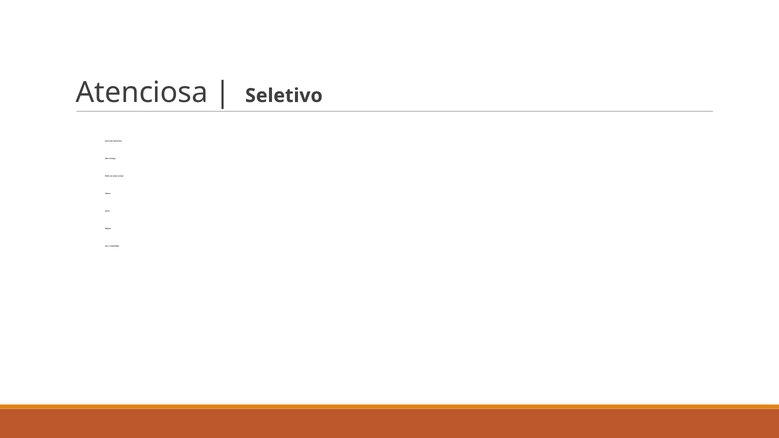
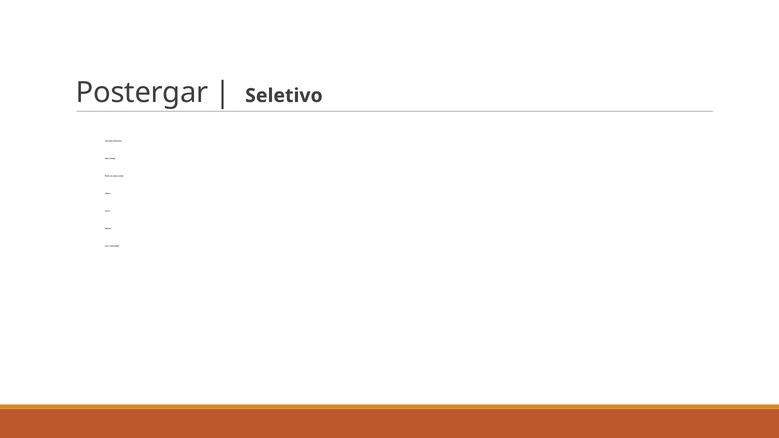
Atenciosa: Atenciosa -> Postergar (142, 92)
